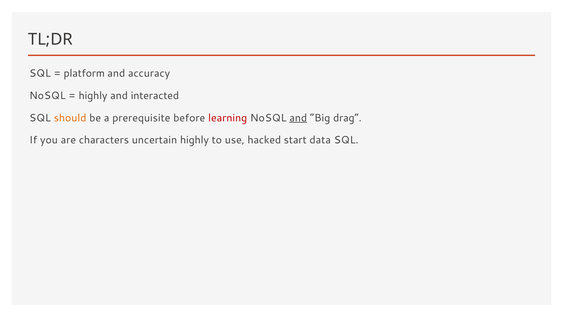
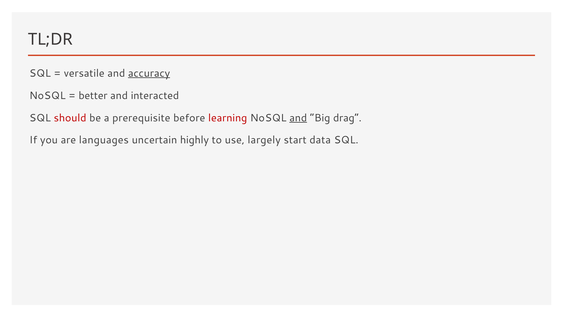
platform: platform -> versatile (84, 73)
accuracy underline: none -> present (149, 73)
highly: highly -> better (93, 95)
should colour: orange -> red (70, 118)
characters: characters -> languages (104, 140)
hacked: hacked -> largely (264, 140)
